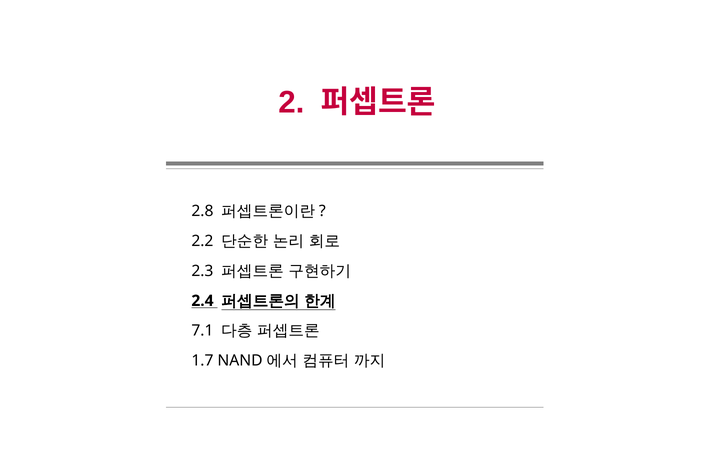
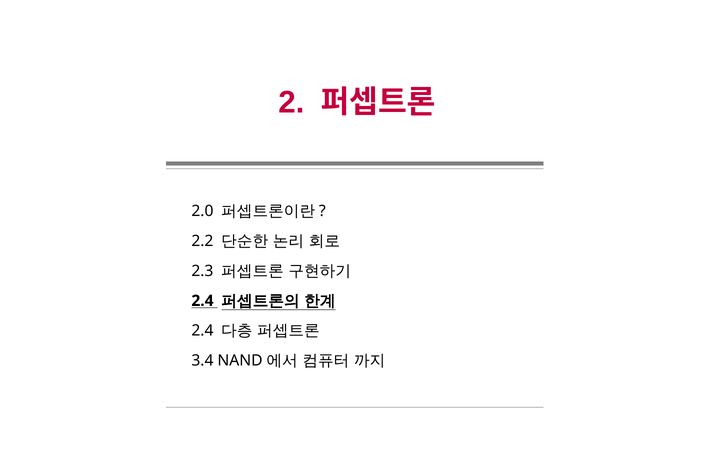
2.8: 2.8 -> 2.0 (202, 211)
7.1: 7.1 -> 2.4 (202, 331)
1.7: 1.7 -> 3.4 (202, 361)
